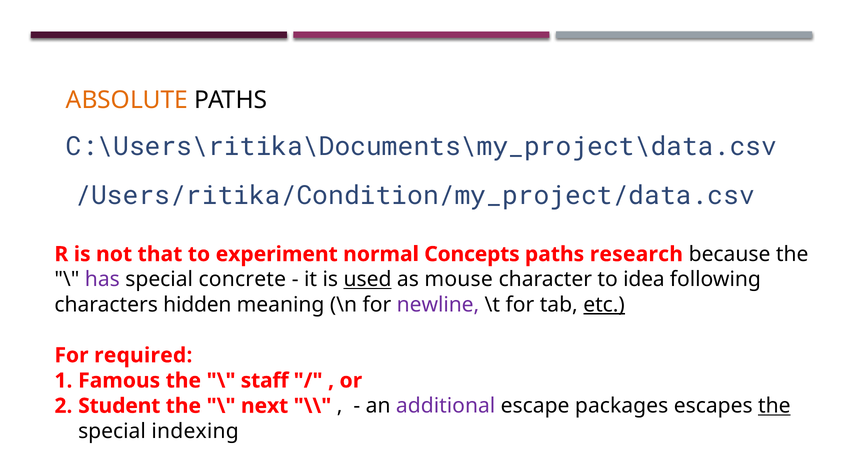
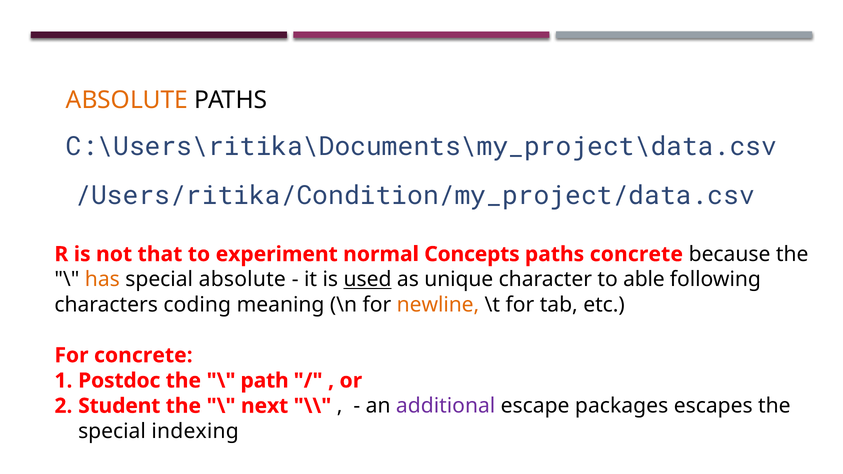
paths research: research -> concrete (636, 254)
has colour: purple -> orange (102, 280)
special concrete: concrete -> absolute (242, 280)
mouse: mouse -> unique (459, 280)
idea: idea -> able (644, 280)
hidden: hidden -> coding (197, 305)
newline colour: purple -> orange (438, 305)
etc underline: present -> none (604, 305)
For required: required -> concrete (143, 355)
Famous: Famous -> Postdoc (119, 381)
staff: staff -> path (265, 381)
the underline: present -> none (774, 406)
